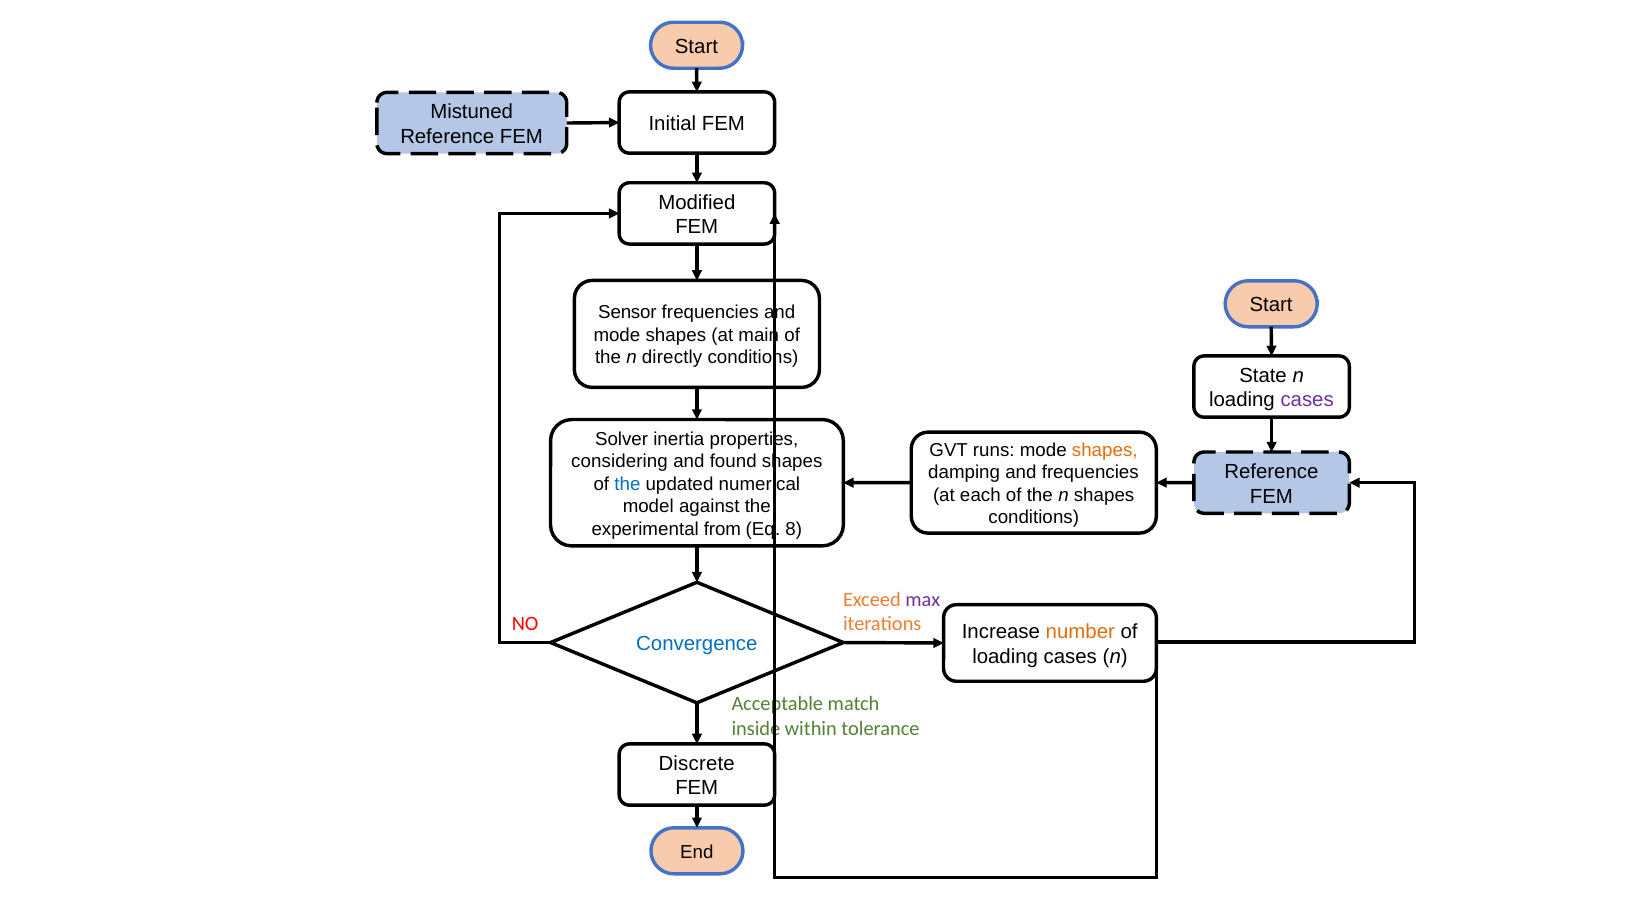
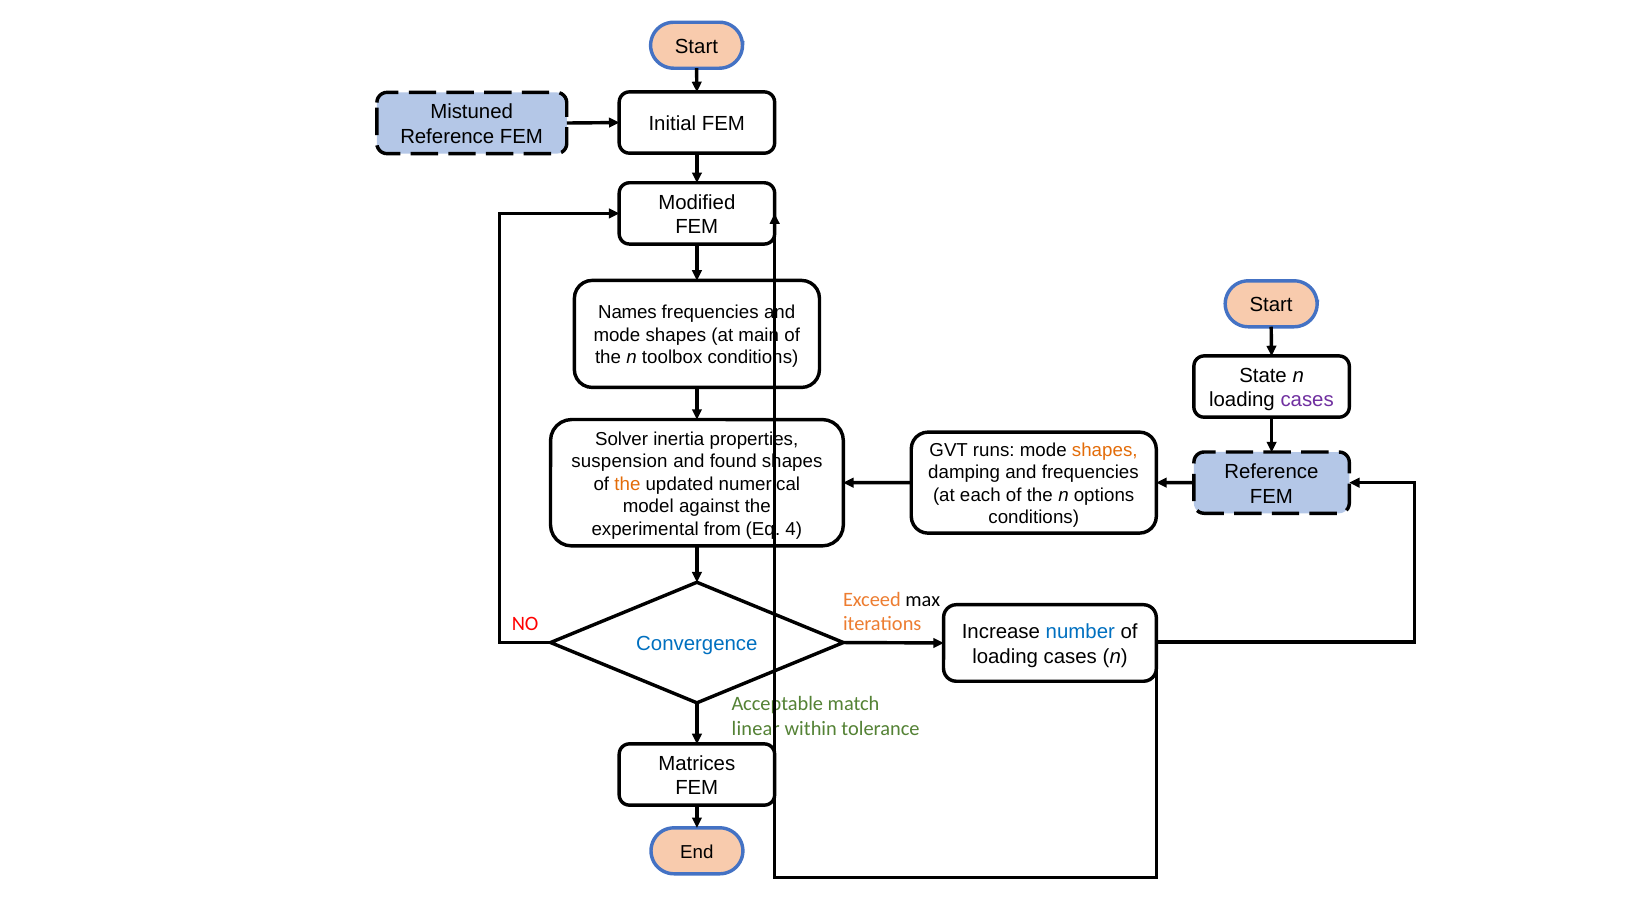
Sensor: Sensor -> Names (627, 313)
directly: directly -> toolbox (672, 358)
considering: considering -> suspension (619, 462)
the colour: blue -> orange (627, 484)
n shapes: shapes -> options (1104, 495)
8: 8 -> 4 (794, 529)
max colour: purple -> black (923, 600)
number colour: orange -> blue (1080, 632)
inside: inside -> linear (756, 728)
Discrete: Discrete -> Matrices (697, 764)
